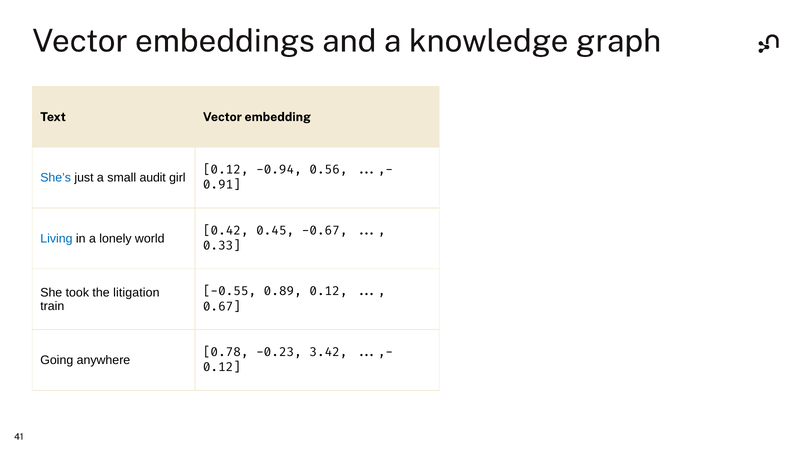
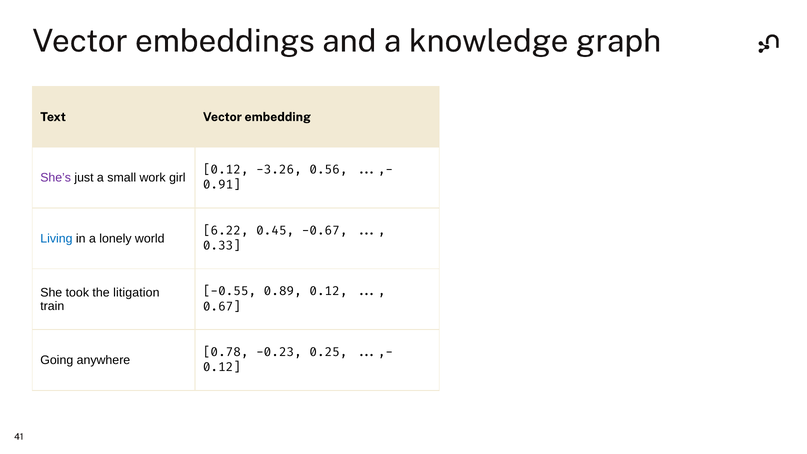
-0.94: -0.94 -> -3.26 (279, 170)
She’s colour: blue -> purple (56, 178)
audit: audit -> work (153, 178)
0.42: 0.42 -> 6.22 (226, 230)
3.42: 3.42 -> 0.25 (328, 352)
